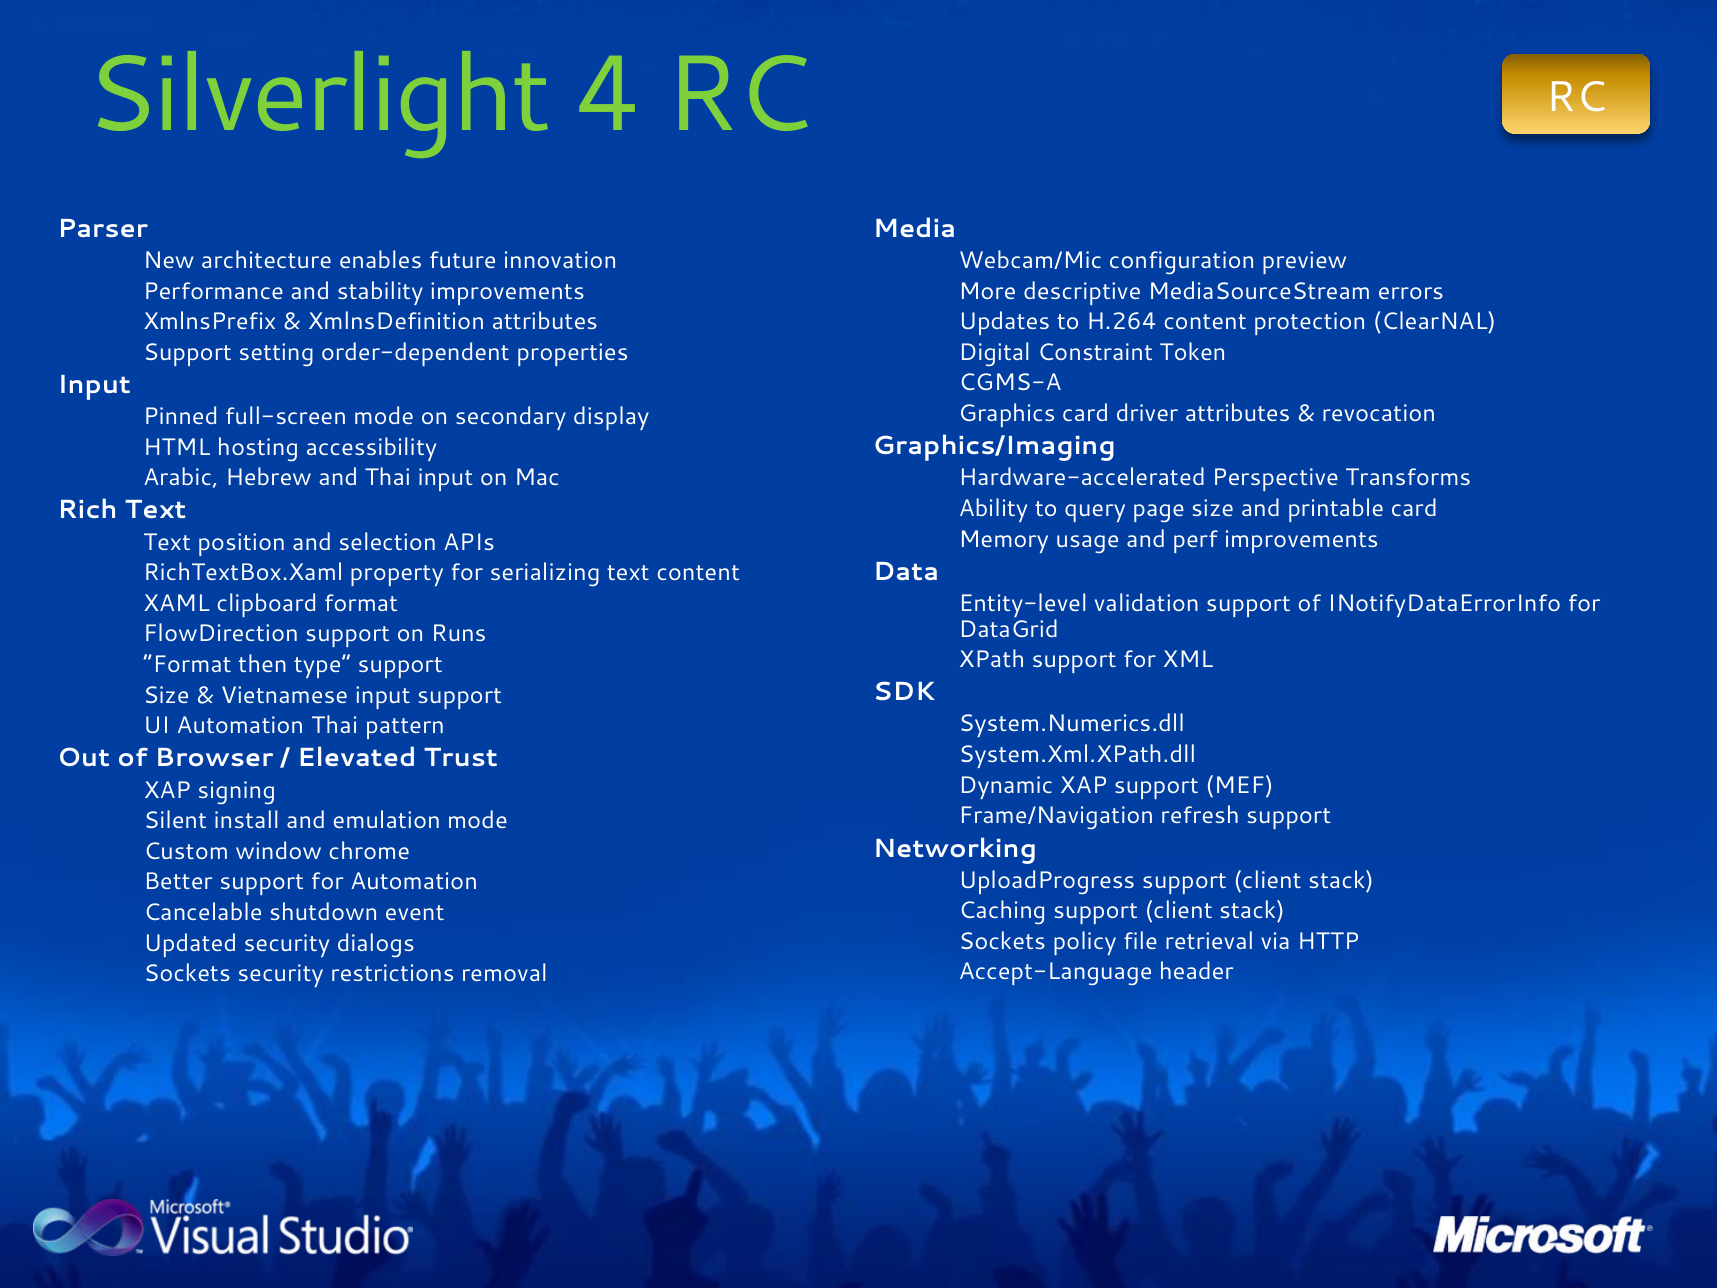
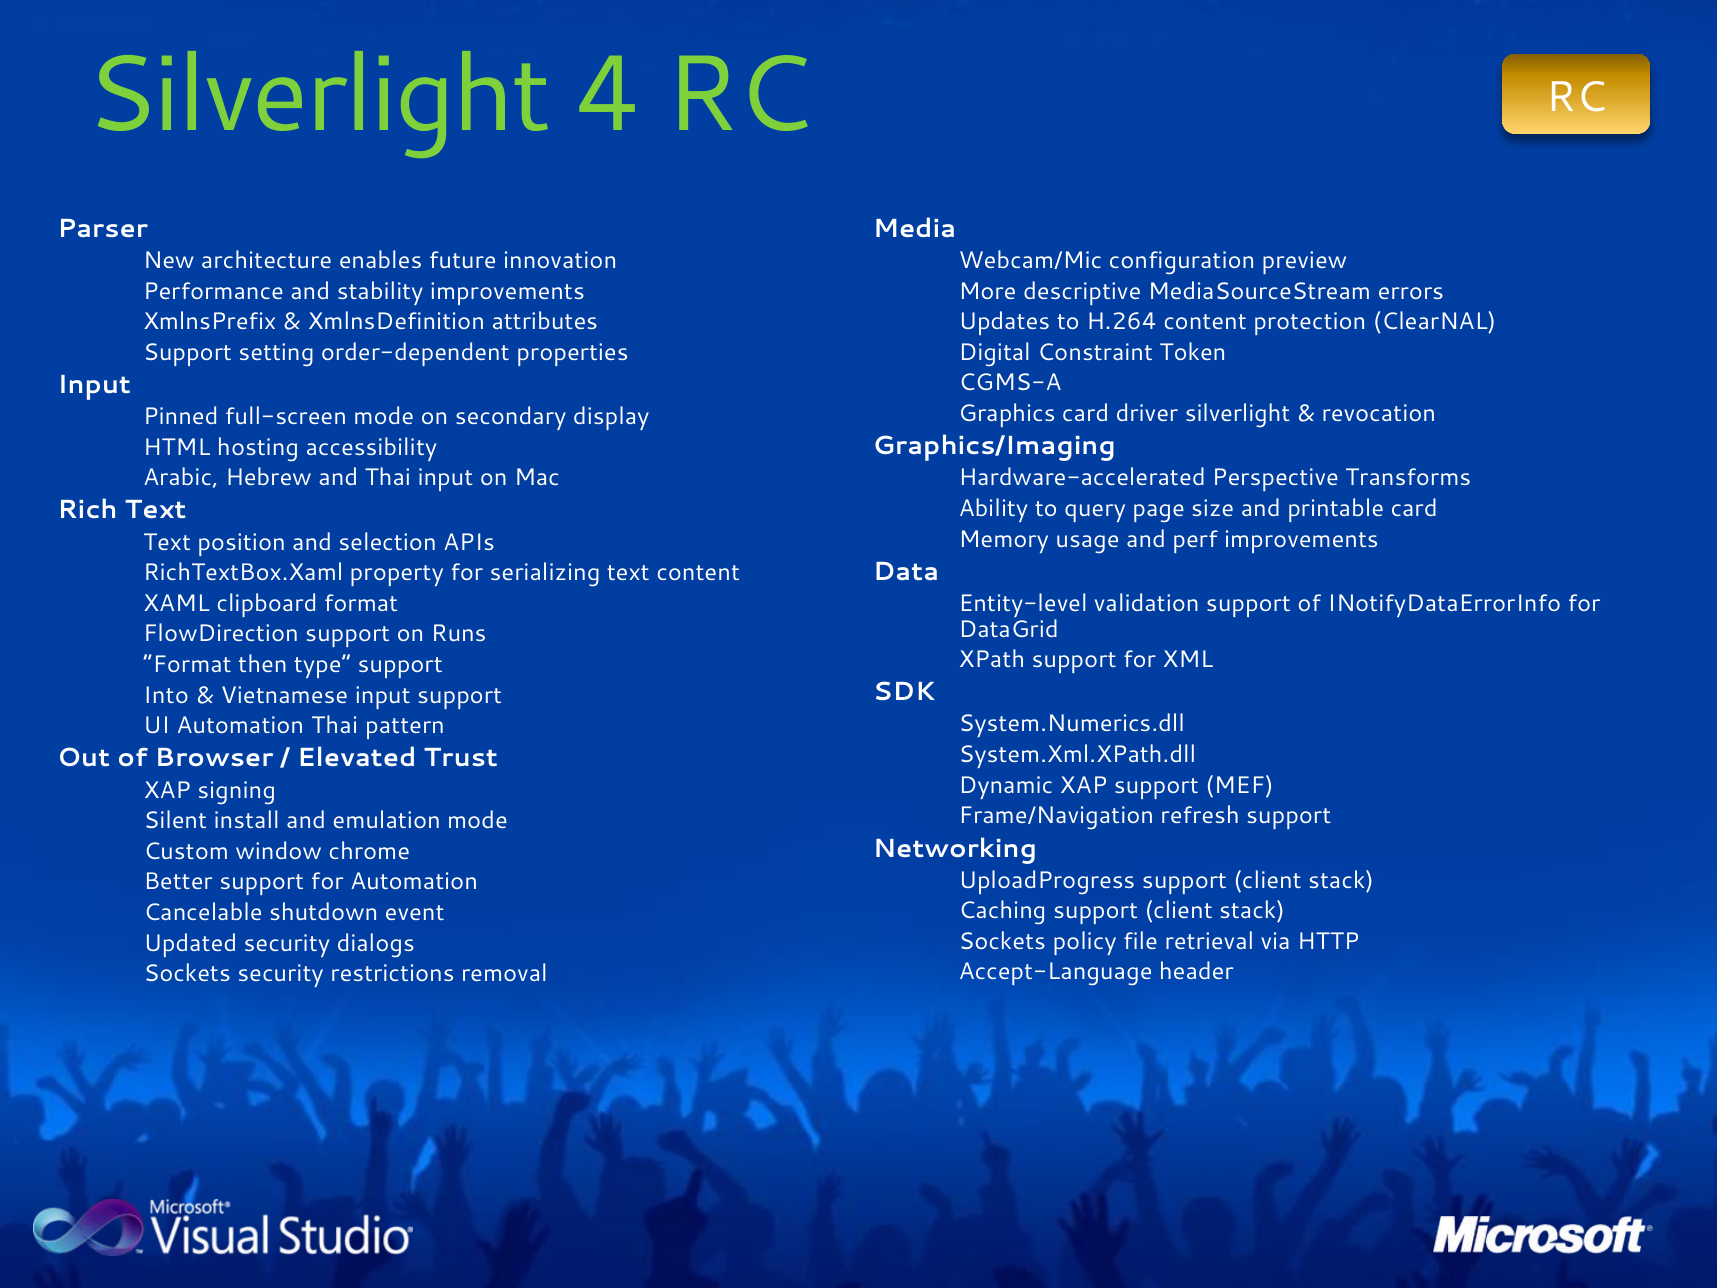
driver attributes: attributes -> silverlight (1238, 414)
Size: Size -> Into (166, 695)
